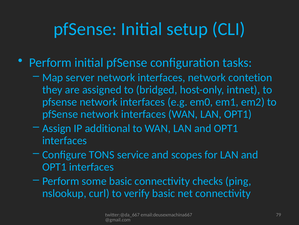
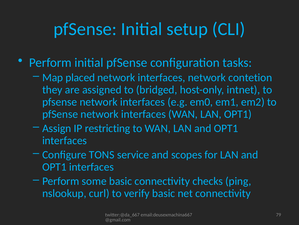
server: server -> placed (80, 77)
additional: additional -> restricting (108, 128)
